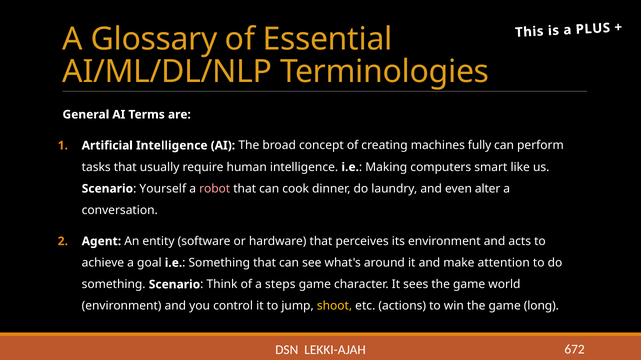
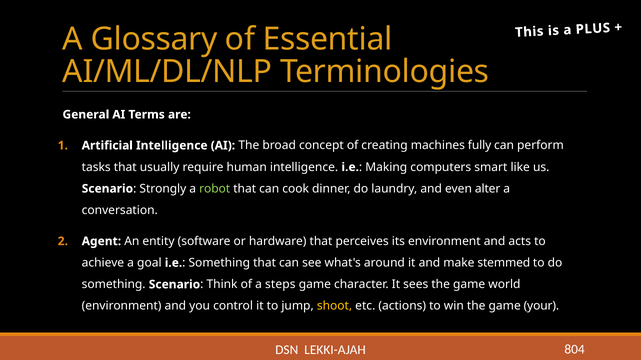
Yourself: Yourself -> Strongly (163, 189)
robot colour: pink -> light green (215, 189)
attention: attention -> stemmed (504, 263)
long: long -> your (541, 306)
672: 672 -> 804 (575, 350)
